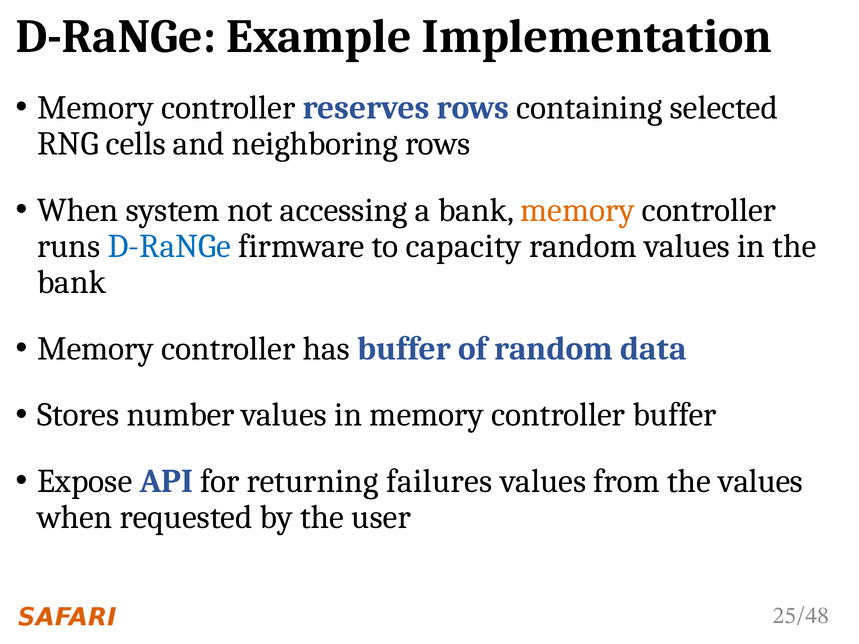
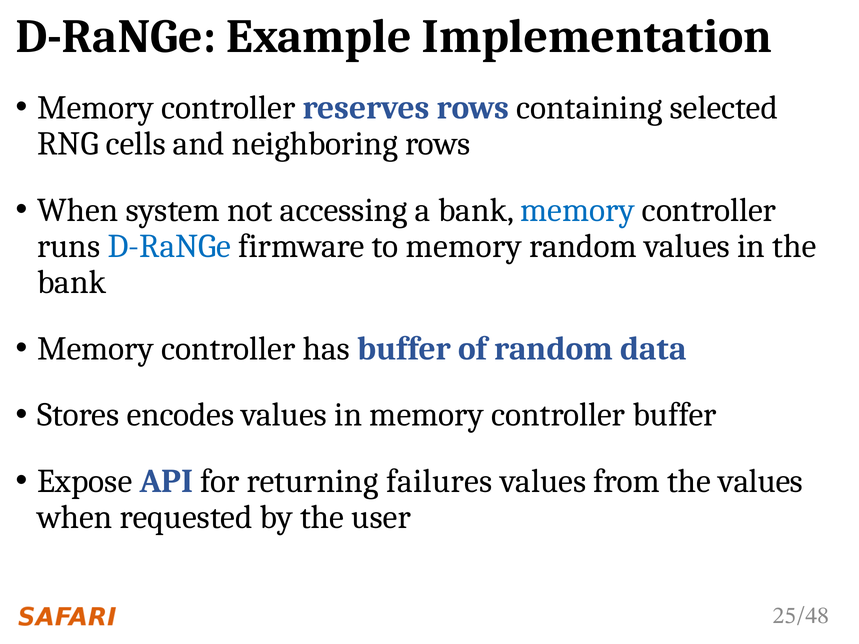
memory colour: orange -> blue (577, 210)
to capacity: capacity -> memory (464, 246)
number: number -> encodes (180, 415)
